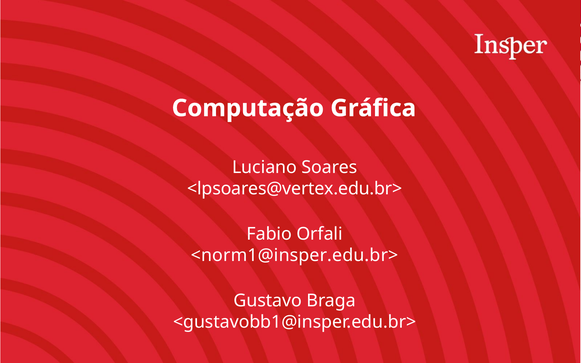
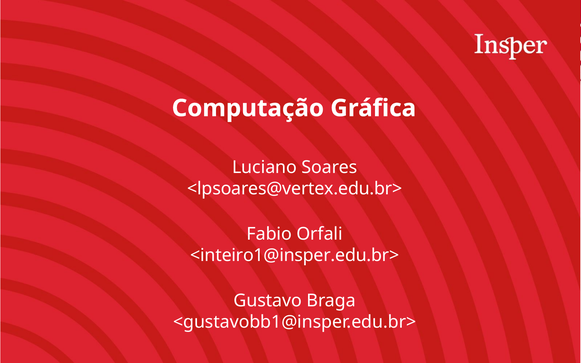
<norm1@insper.edu.br>: <norm1@insper.edu.br> -> <inteiro1@insper.edu.br> (295, 255)
